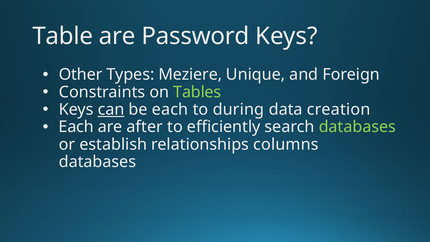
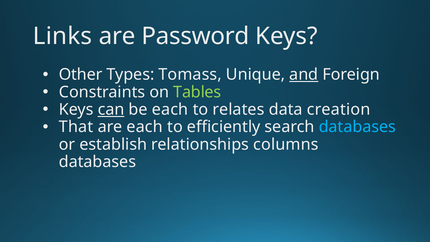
Table: Table -> Links (63, 36)
Meziere: Meziere -> Tomass (190, 75)
and underline: none -> present (304, 75)
during: during -> relates (238, 109)
Each: Each -> That (76, 127)
are after: after -> each (145, 127)
databases colour: light green -> light blue (357, 127)
